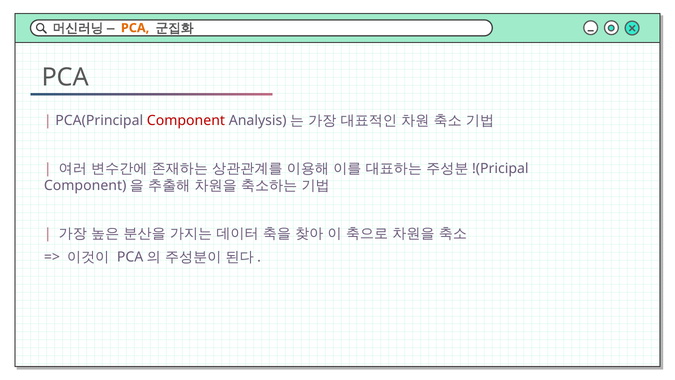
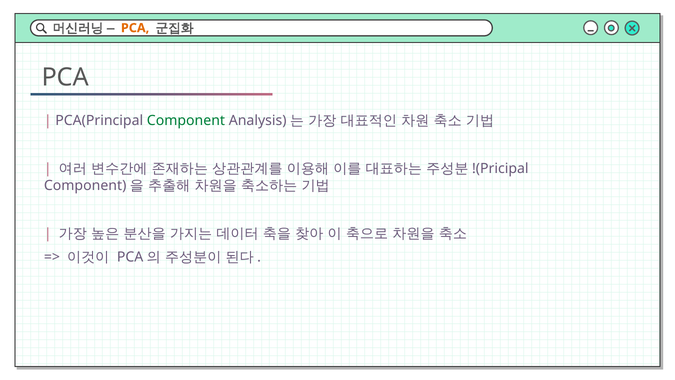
Component colour: red -> green (186, 121)
